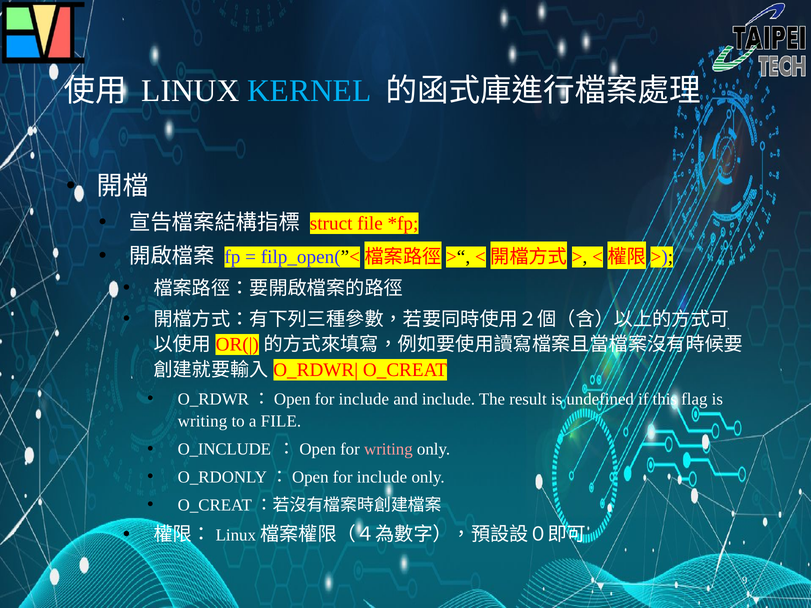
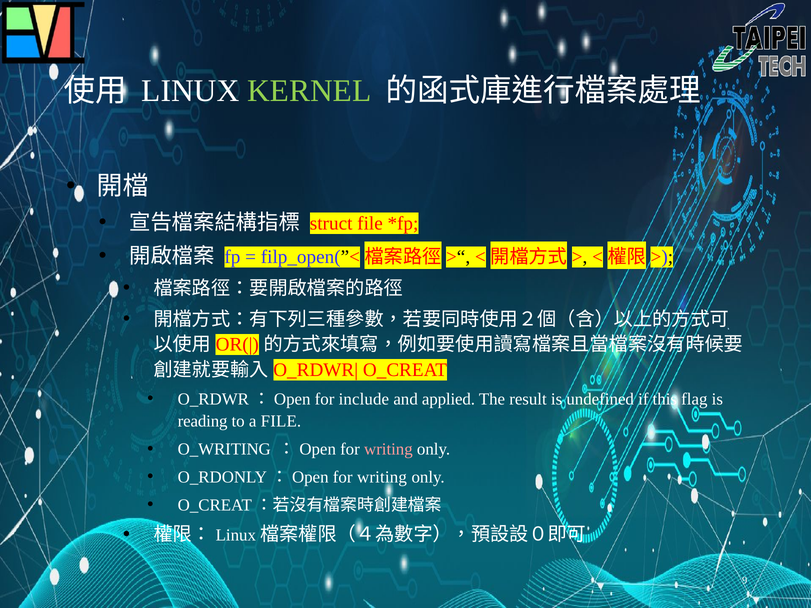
KERNEL colour: light blue -> light green (309, 91)
and include: include -> applied (448, 399)
writing: writing -> reading (203, 421)
O_INCLUDE: O_INCLUDE -> O_WRITING (224, 449)
O_RDONLY：Open for include: include -> writing (382, 477)
